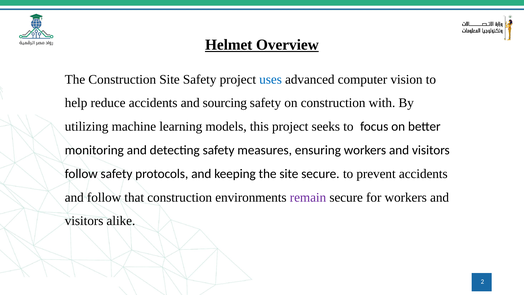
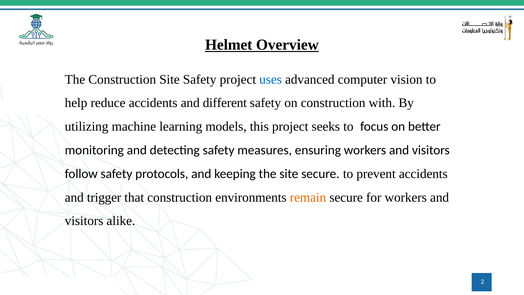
sourcing: sourcing -> different (225, 103)
and follow: follow -> trigger (104, 197)
remain colour: purple -> orange (308, 197)
